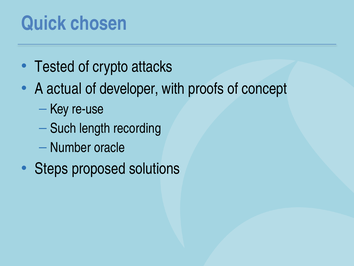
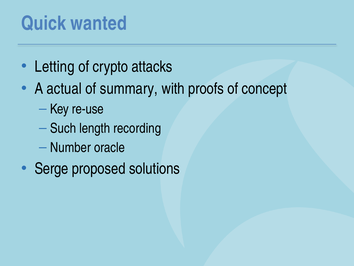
chosen: chosen -> wanted (99, 23)
Tested: Tested -> Letting (55, 66)
developer: developer -> summary (129, 89)
Steps: Steps -> Serge (51, 168)
